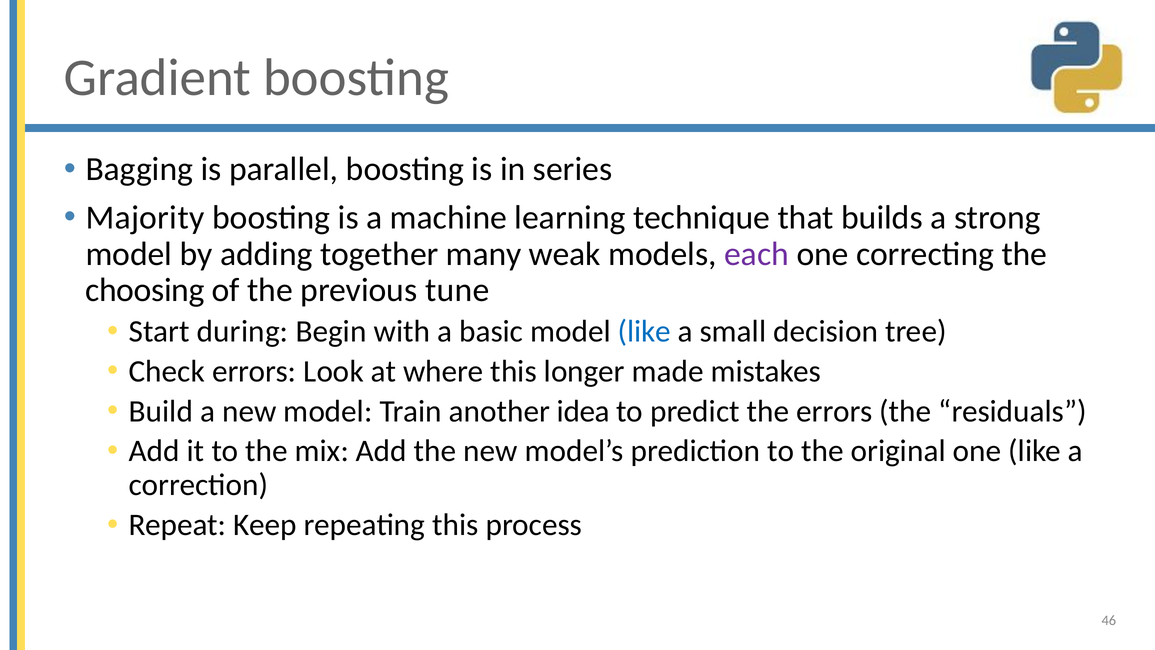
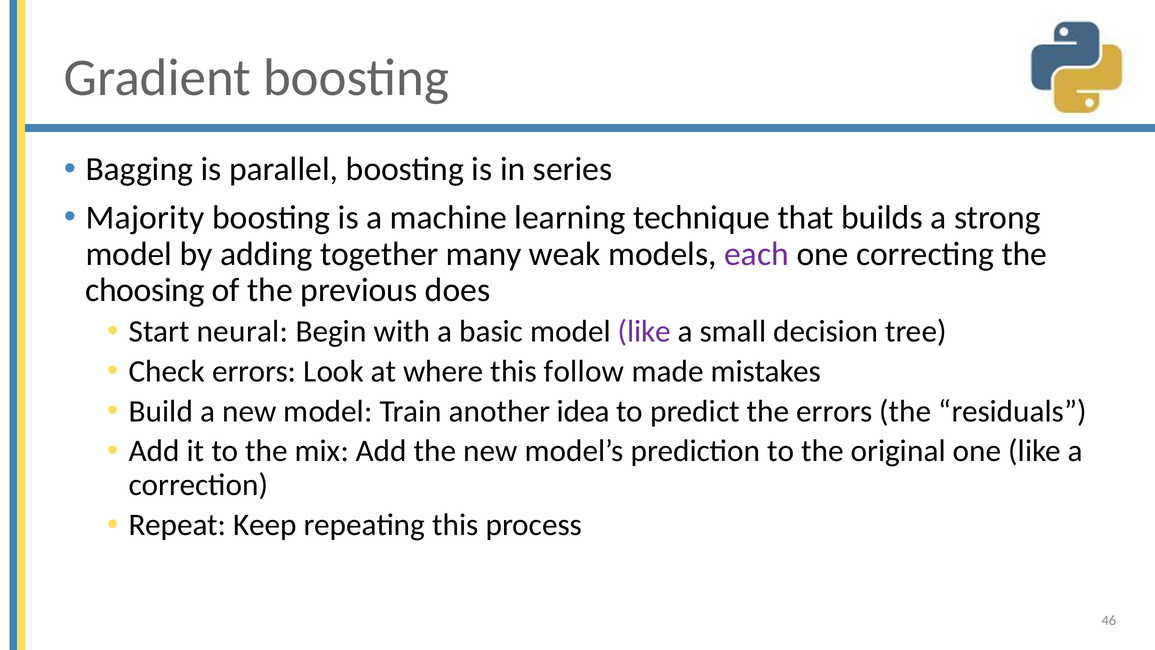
tune: tune -> does (458, 290)
during: during -> neural (243, 331)
like colour: blue -> purple (644, 331)
longer: longer -> follow (584, 371)
